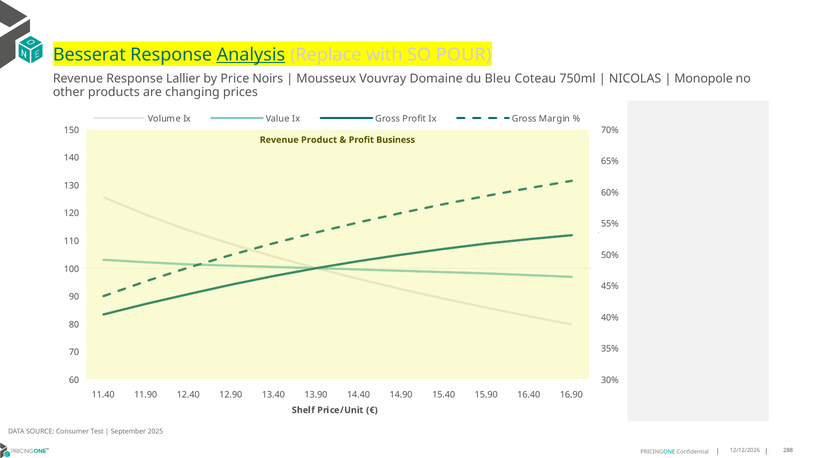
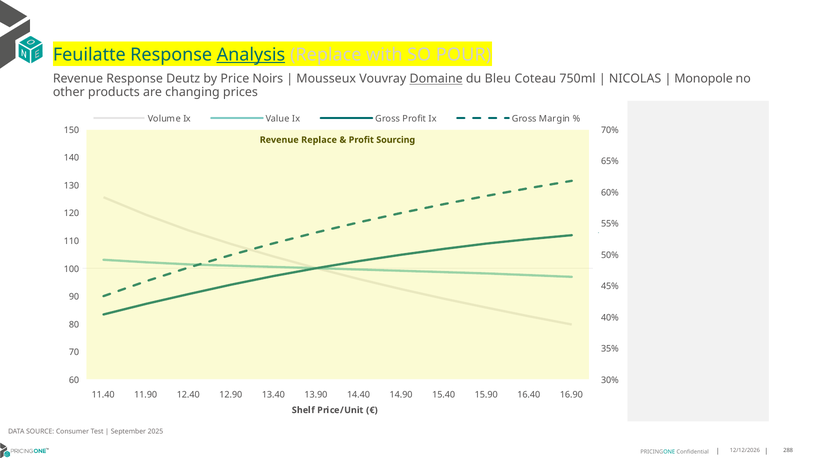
Besserat: Besserat -> Feuilatte (89, 55)
Lallier: Lallier -> Deutz (183, 79)
Domaine underline: none -> present (436, 79)
Revenue Product: Product -> Replace (319, 140)
Business: Business -> Sourcing (396, 140)
